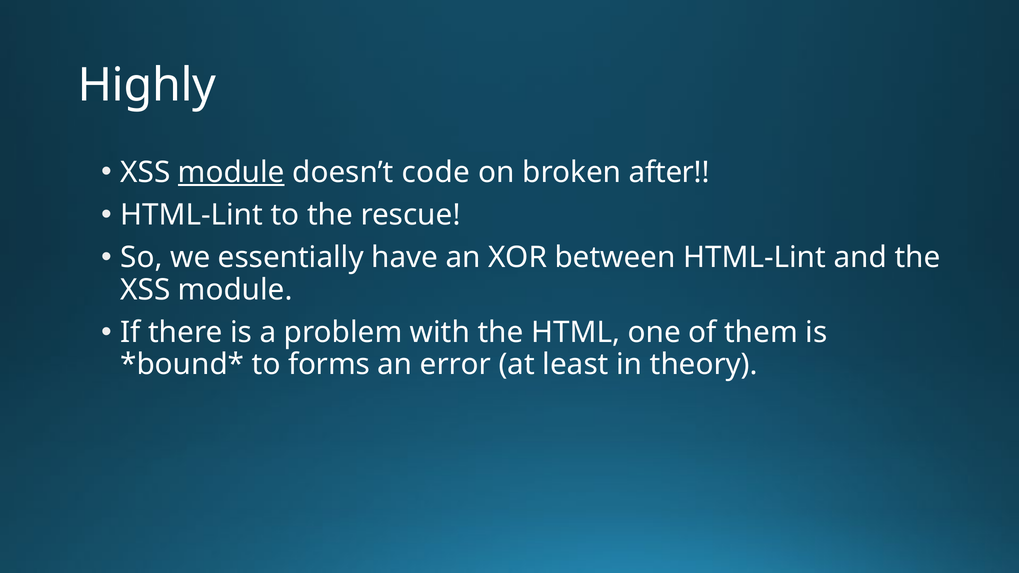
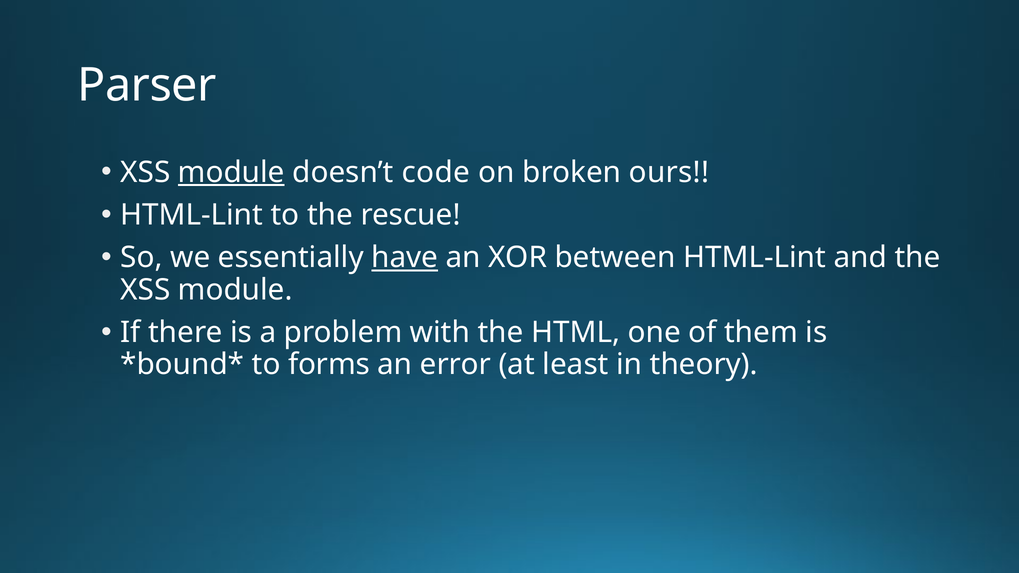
Highly: Highly -> Parser (147, 86)
after: after -> ours (669, 172)
have underline: none -> present (405, 258)
